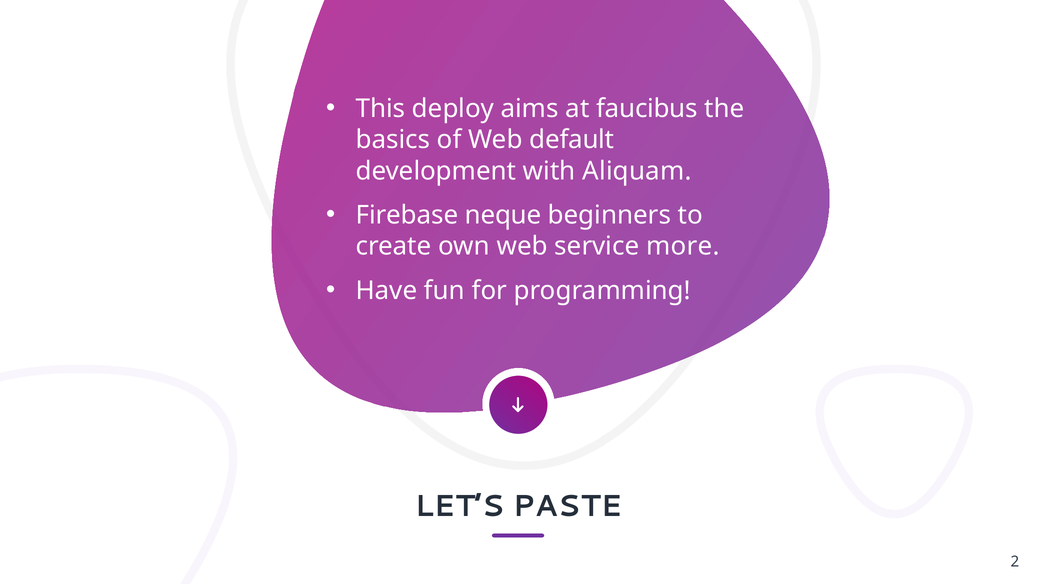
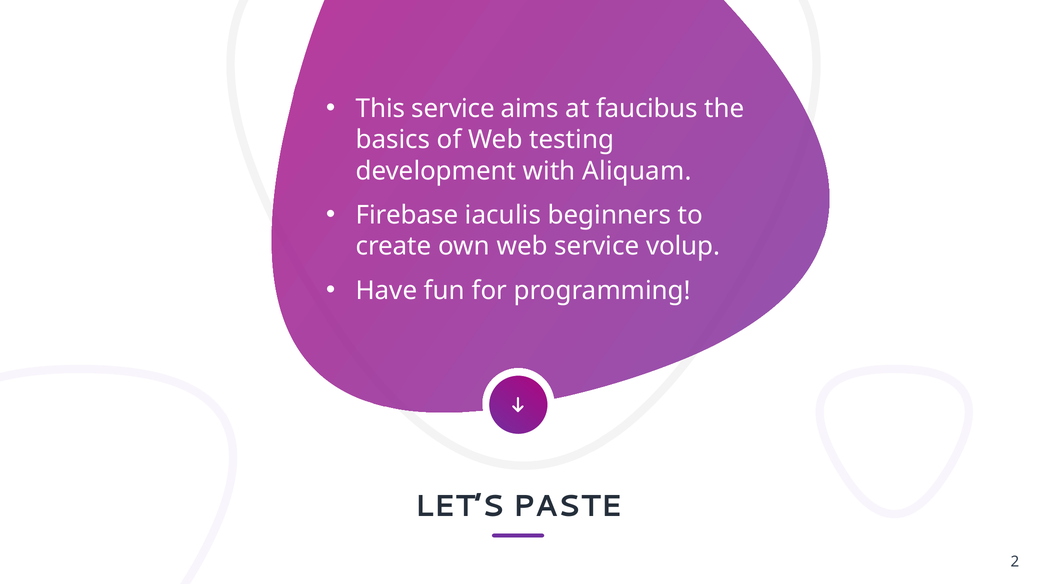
This deploy: deploy -> service (453, 109)
default: default -> testing (572, 140)
neque: neque -> iaculis (503, 215)
more: more -> volup (683, 247)
